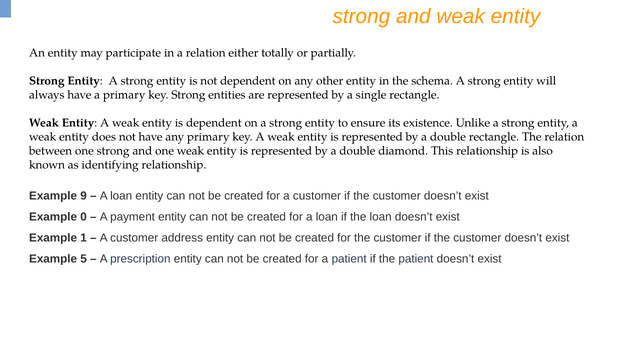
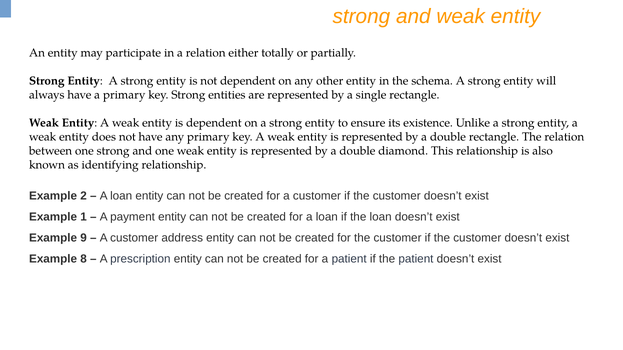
9: 9 -> 2 (84, 196)
0: 0 -> 1 (84, 217)
1: 1 -> 9 (84, 238)
5: 5 -> 8 (84, 259)
